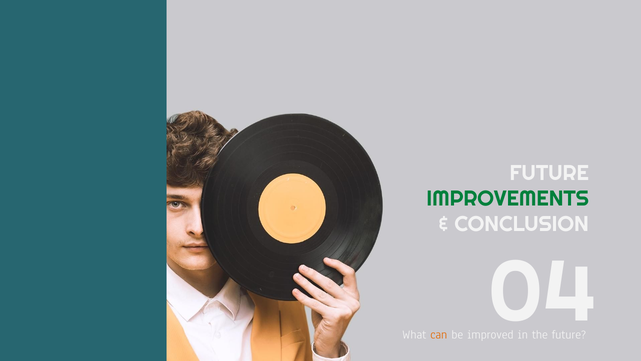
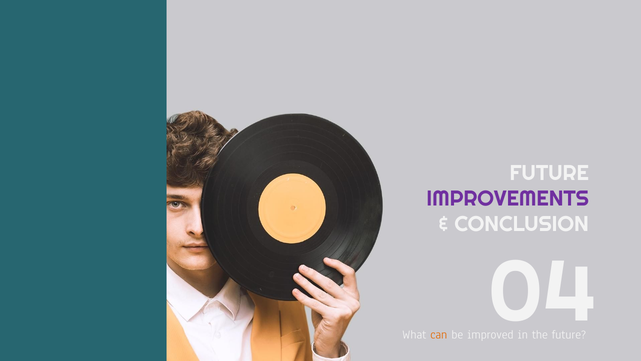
IMPROVEMENTS colour: green -> purple (508, 198)
